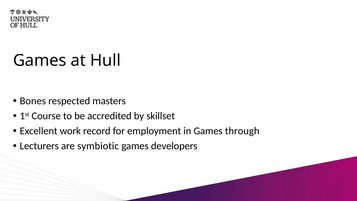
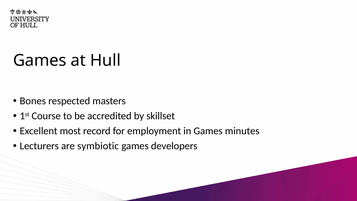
work: work -> most (70, 131)
through: through -> minutes (242, 131)
